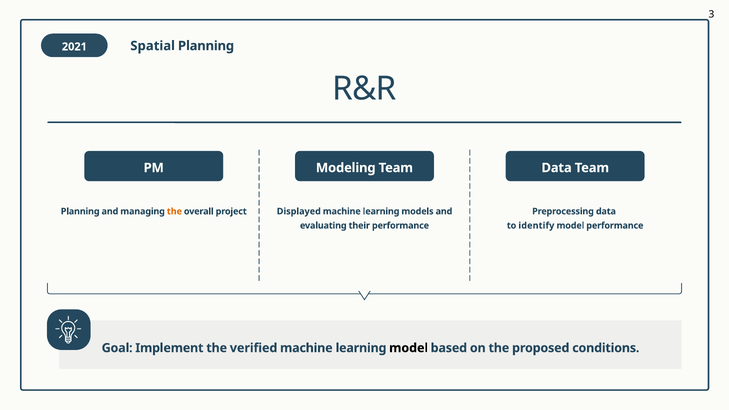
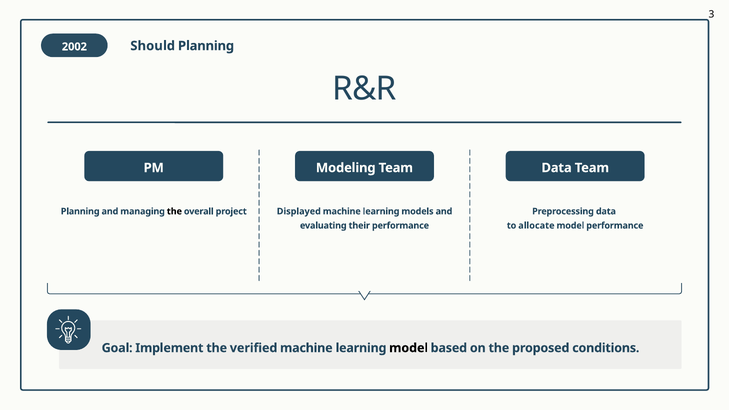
Spatial: Spatial -> Should (153, 46)
2021: 2021 -> 2002 (74, 47)
the colour: orange -> black (174, 211)
identify: identify -> allocate (536, 226)
